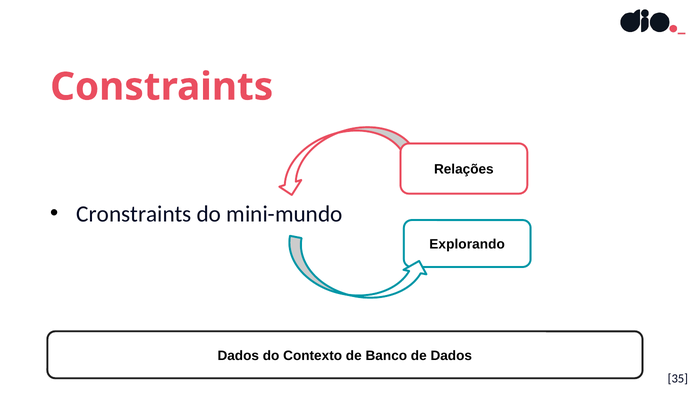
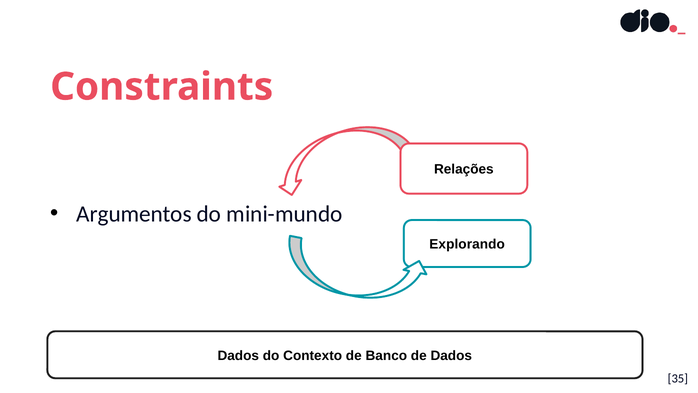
Cronstraints: Cronstraints -> Argumentos (134, 214)
